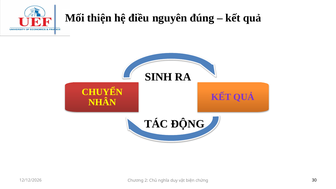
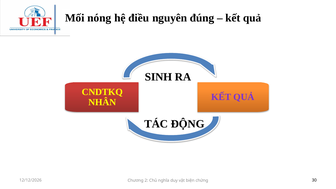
thiện: thiện -> nóng (99, 18)
CHUYỂN: CHUYỂN -> CNDTKQ (102, 92)
